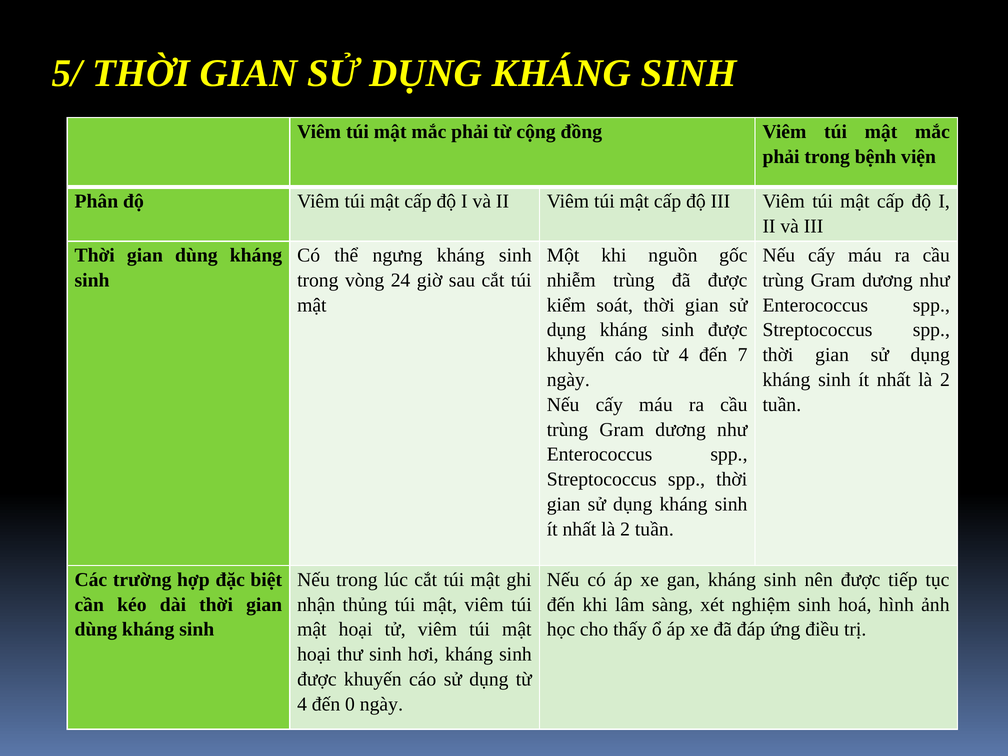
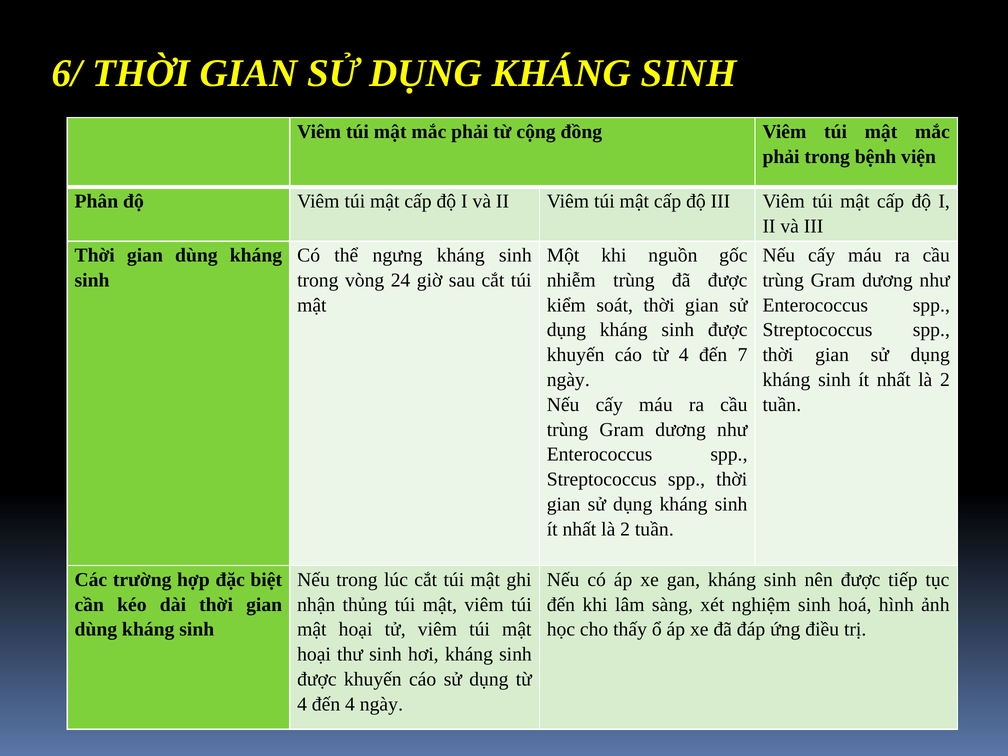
5/: 5/ -> 6/ (67, 73)
đến 0: 0 -> 4 (350, 704)
